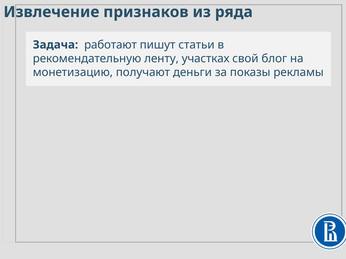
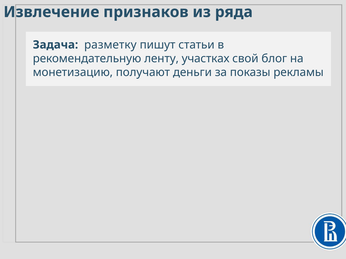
работают: работают -> разметку (110, 45)
